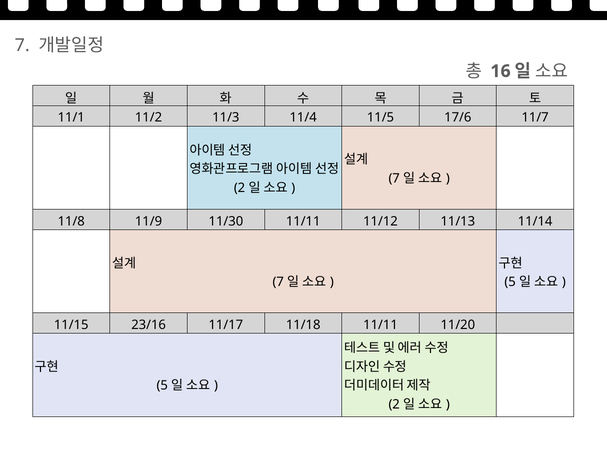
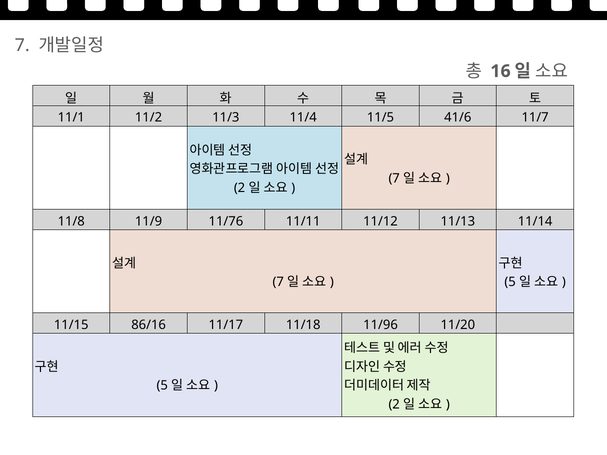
17/6: 17/6 -> 41/6 (458, 118)
11/30: 11/30 -> 11/76 (226, 222)
23/16: 23/16 -> 86/16 (149, 325)
11/18 11/11: 11/11 -> 11/96 (381, 325)
